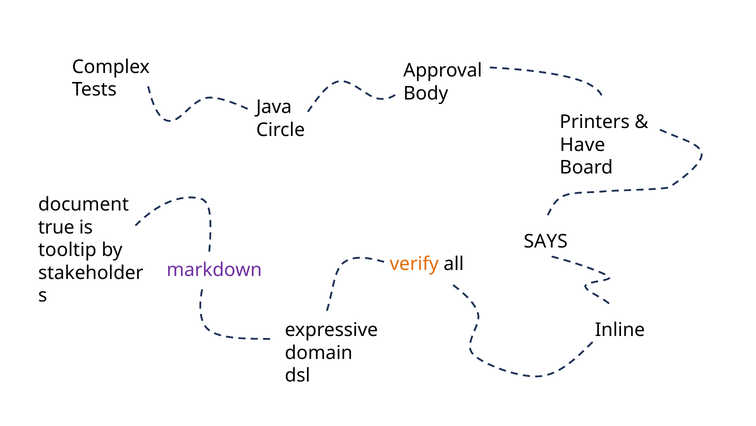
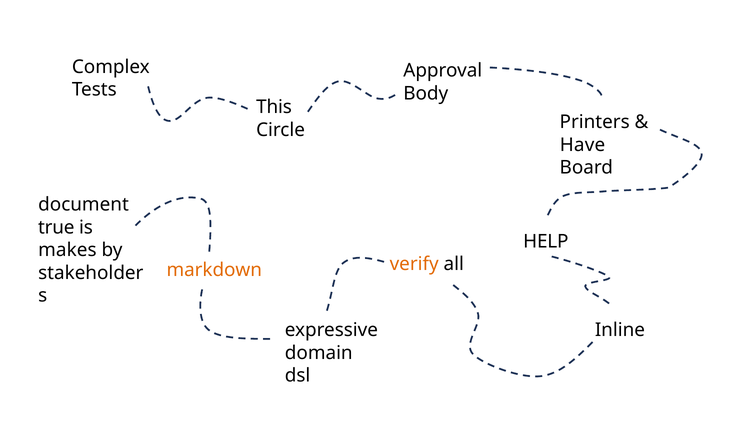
Java: Java -> This (274, 107)
SAYS: SAYS -> HELP (546, 241)
tooltip: tooltip -> makes (67, 250)
markdown colour: purple -> orange (214, 270)
